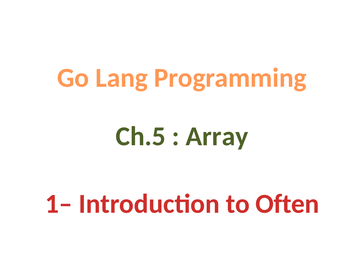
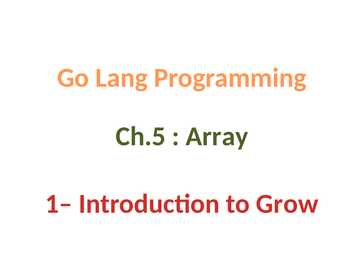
Often: Often -> Grow (287, 204)
